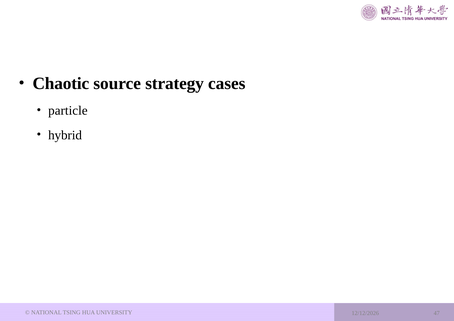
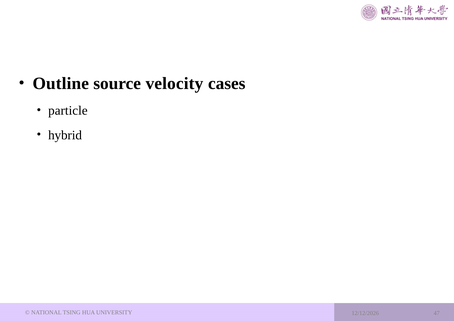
Chaotic: Chaotic -> Outline (61, 84)
strategy: strategy -> velocity (174, 84)
